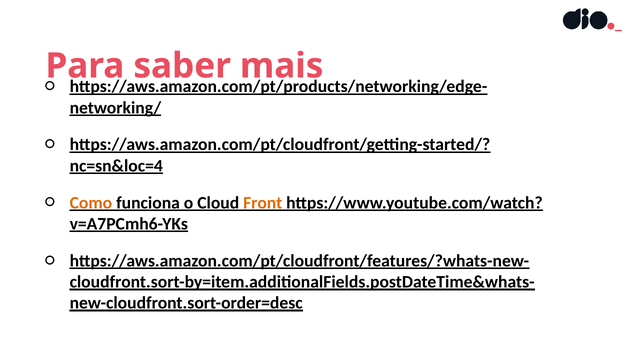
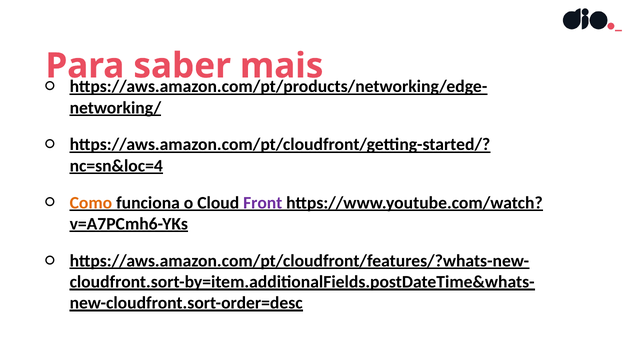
Front colour: orange -> purple (263, 203)
